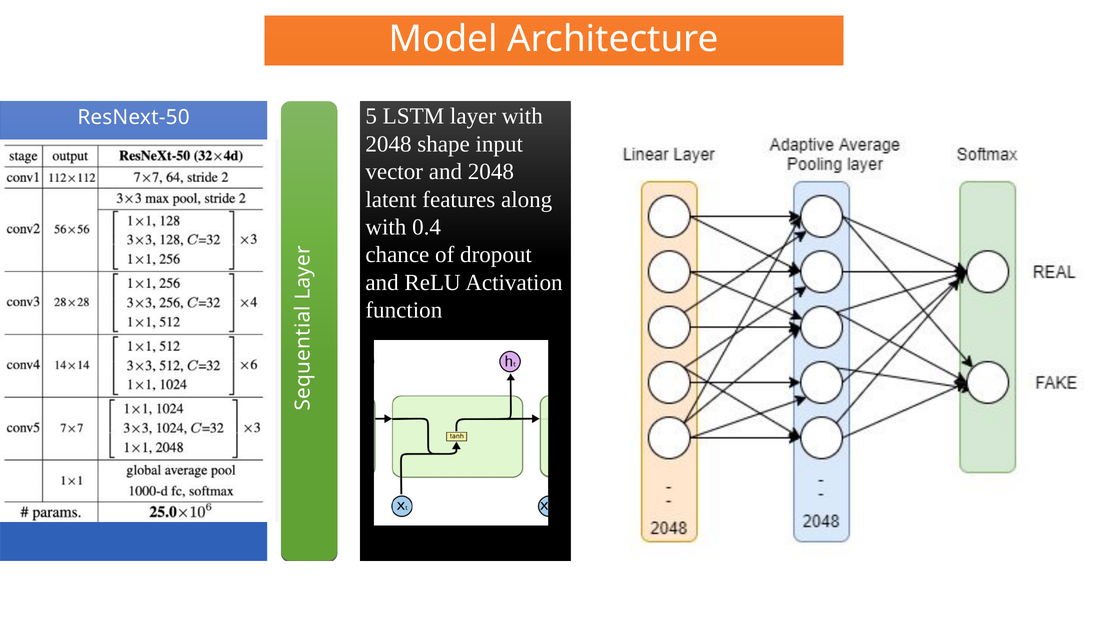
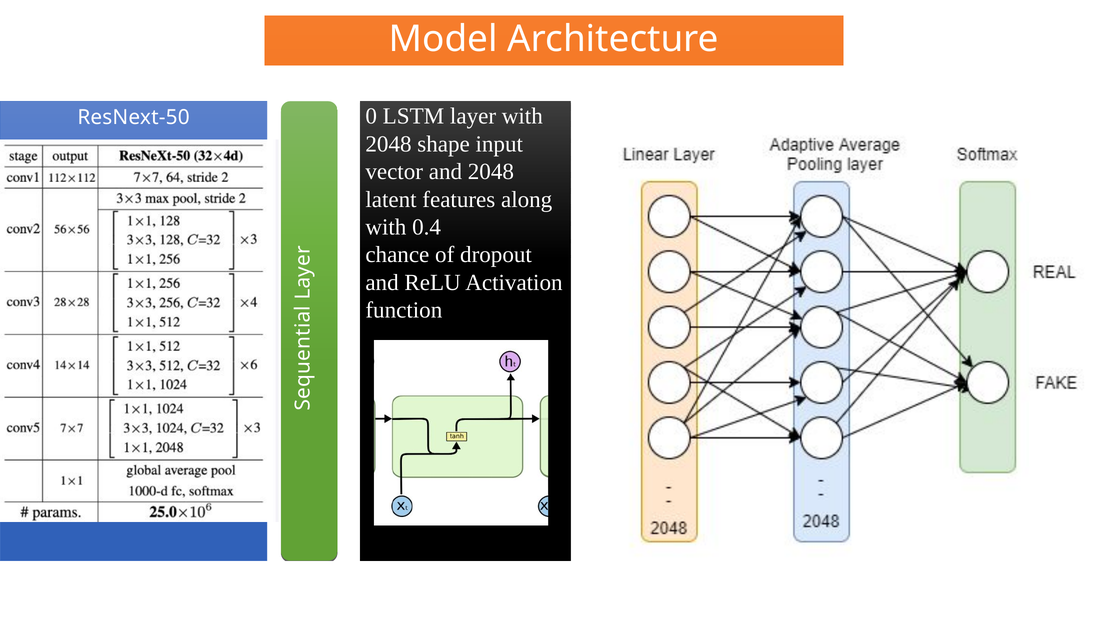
5: 5 -> 0 (371, 116)
